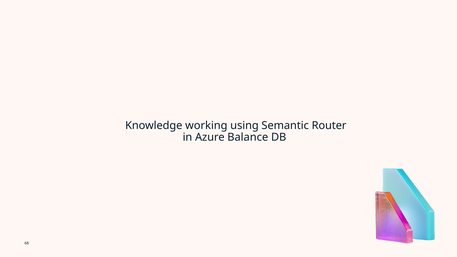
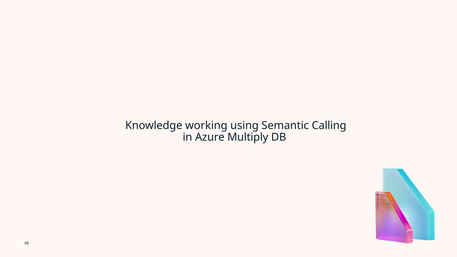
Router: Router -> Calling (329, 126)
Balance: Balance -> Multiply (248, 137)
